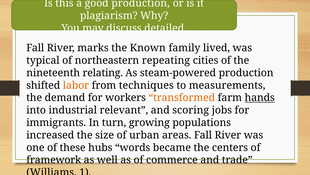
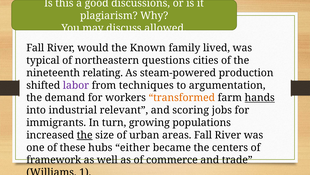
good production: production -> discussions (141, 3)
detailed: detailed -> allowed (165, 28)
marks: marks -> would (93, 48)
repeating: repeating -> questions (166, 60)
labor colour: orange -> purple (76, 85)
measurements: measurements -> argumentation (227, 85)
the underline: none -> present (85, 135)
words: words -> either (133, 147)
